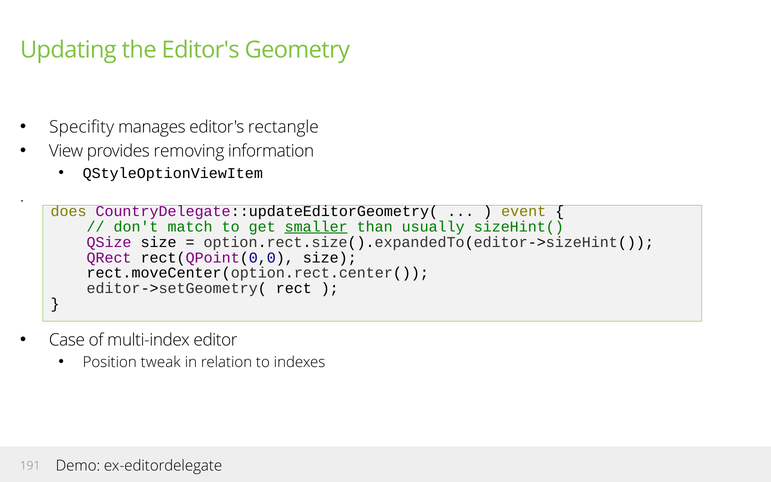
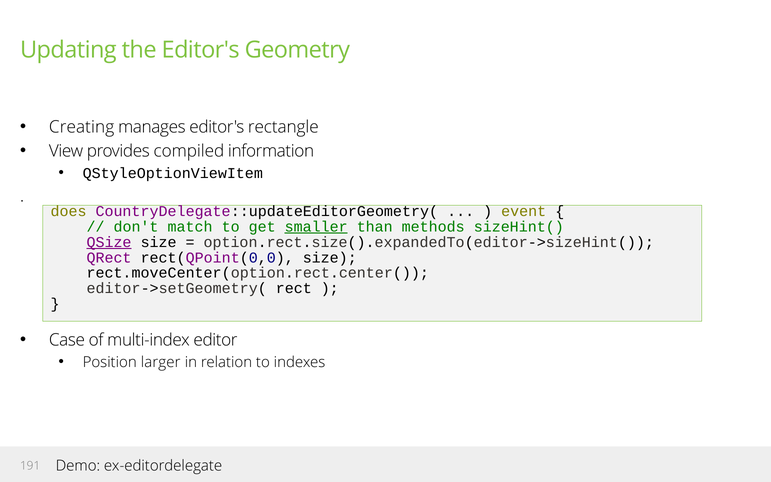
Specifity: Specifity -> Creating (82, 127)
removing: removing -> compiled (189, 151)
usually: usually -> methods (433, 227)
QSize underline: none -> present (109, 242)
tweak: tweak -> larger (161, 362)
